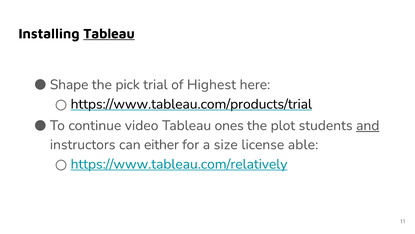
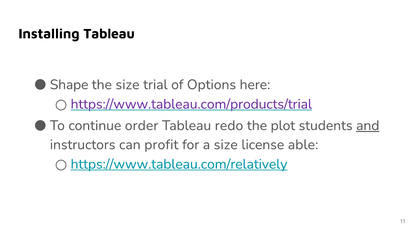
Tableau underline: present -> none (109, 34)
the pick: pick -> size (127, 84)
Highest: Highest -> Options (212, 84)
https://www.tableau.com/products/trial colour: black -> purple (191, 104)
video: video -> order (142, 125)
ones: ones -> redo (229, 125)
either: either -> profit (161, 144)
